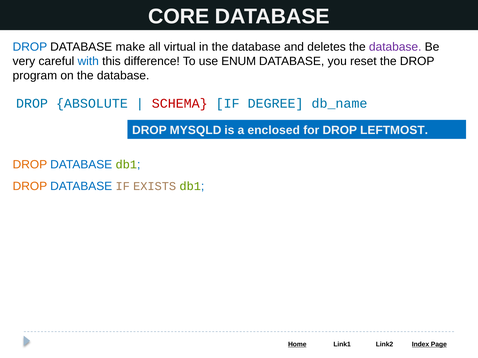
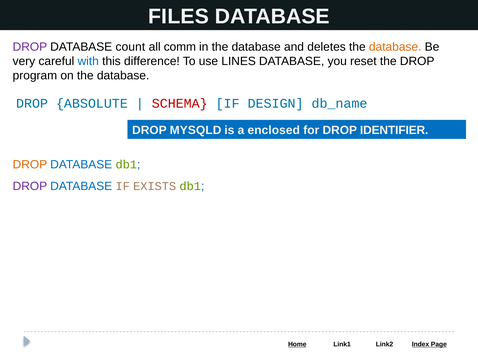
CORE: CORE -> FILES (179, 17)
DROP colour: blue -> purple (30, 47)
make: make -> count (130, 47)
virtual: virtual -> comm (180, 47)
database colour: purple -> orange (395, 47)
ENUM: ENUM -> LINES (239, 61)
DEGREE: DEGREE -> DESIGN (276, 103)
LEFTMOST: LEFTMOST -> IDENTIFIER (394, 130)
DROP colour: orange -> purple (30, 186)
